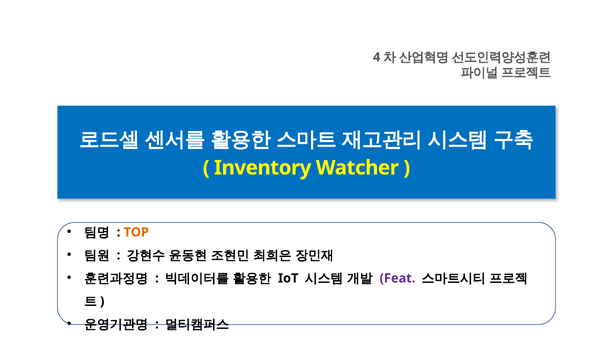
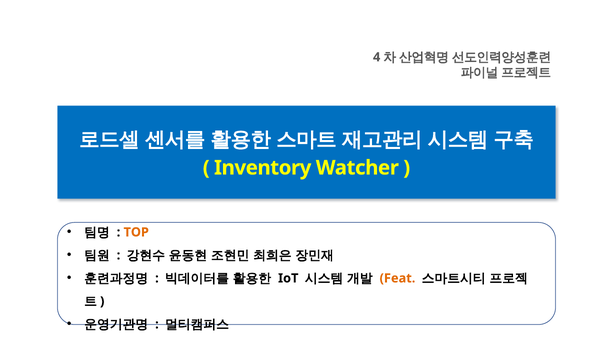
Feat colour: purple -> orange (397, 278)
